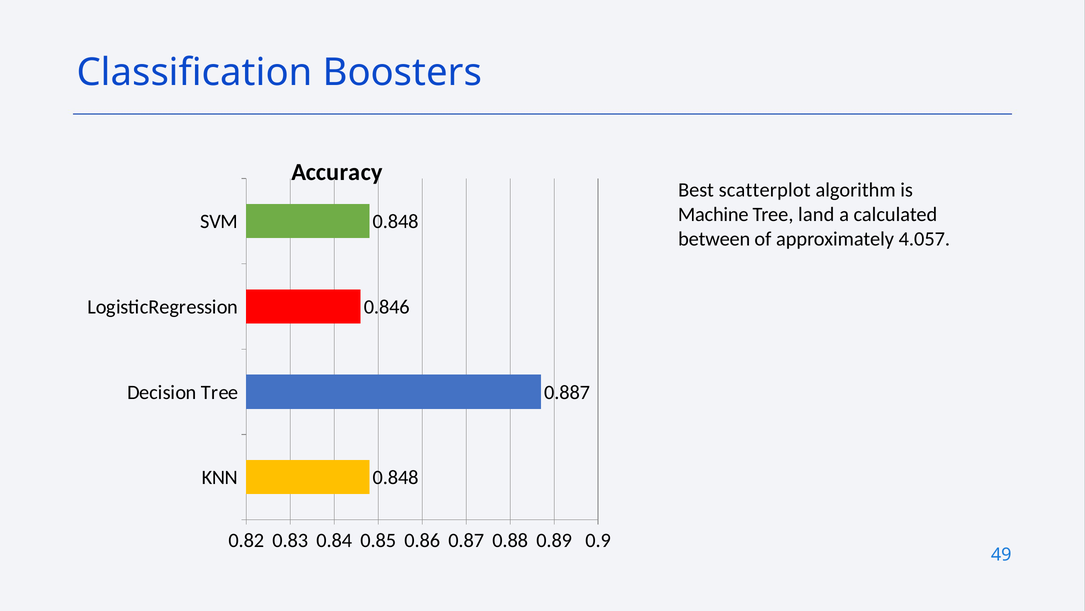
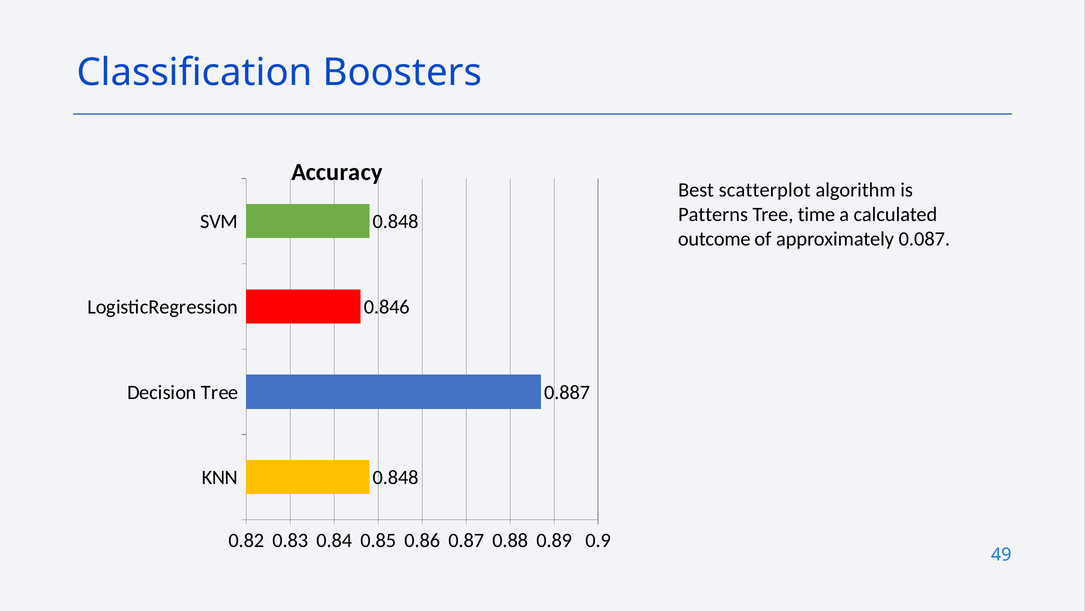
Machine: Machine -> Patterns (713, 214)
land: land -> time (816, 214)
between: between -> outcome (714, 239)
4.057: 4.057 -> 0.087 (924, 239)
